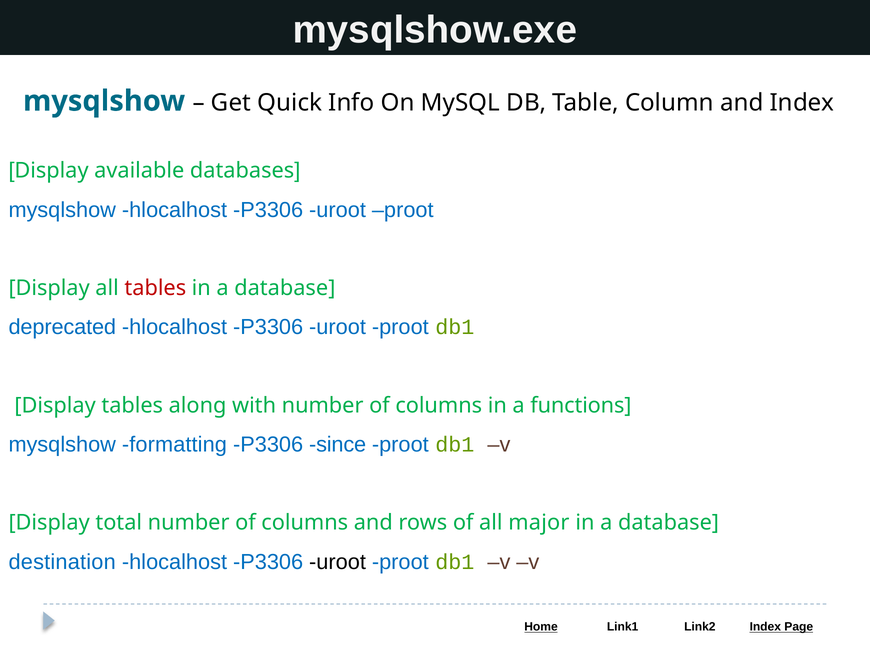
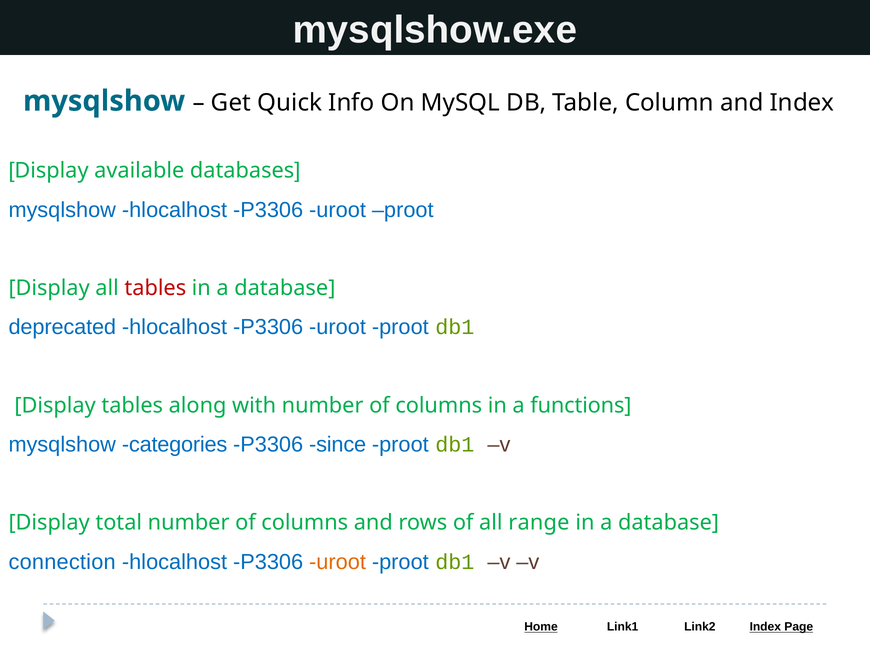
formatting: formatting -> categories (175, 445)
major: major -> range (539, 523)
destination: destination -> connection (62, 562)
uroot colour: black -> orange (338, 562)
